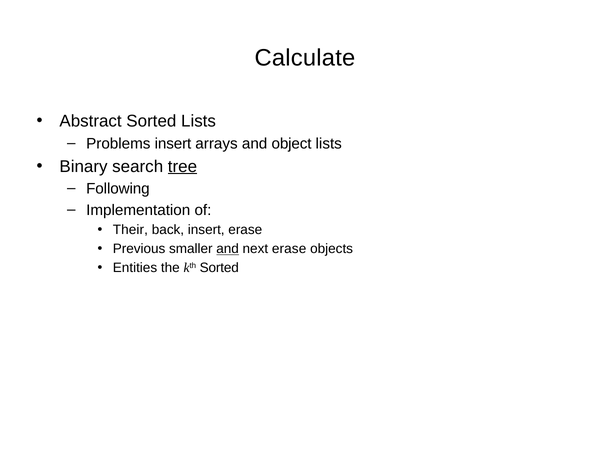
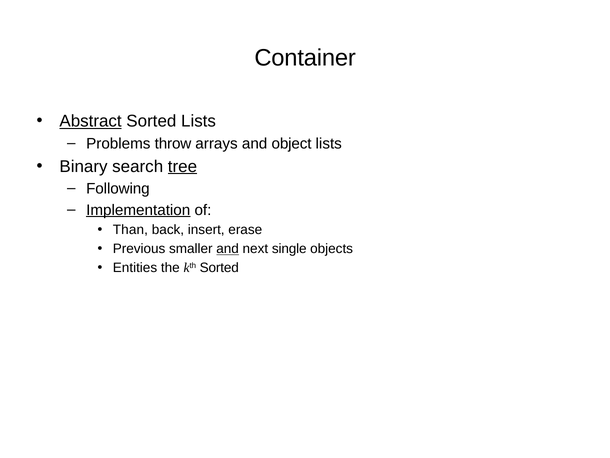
Calculate: Calculate -> Container (305, 58)
Abstract underline: none -> present (91, 121)
Problems insert: insert -> throw (173, 143)
Implementation underline: none -> present (138, 210)
Their: Their -> Than (130, 230)
next erase: erase -> single (289, 249)
